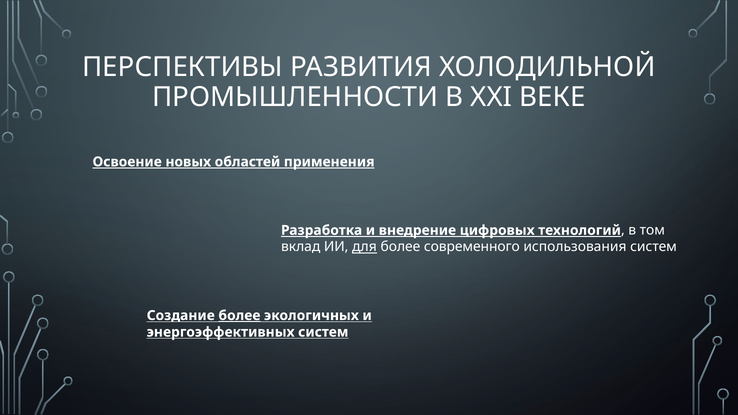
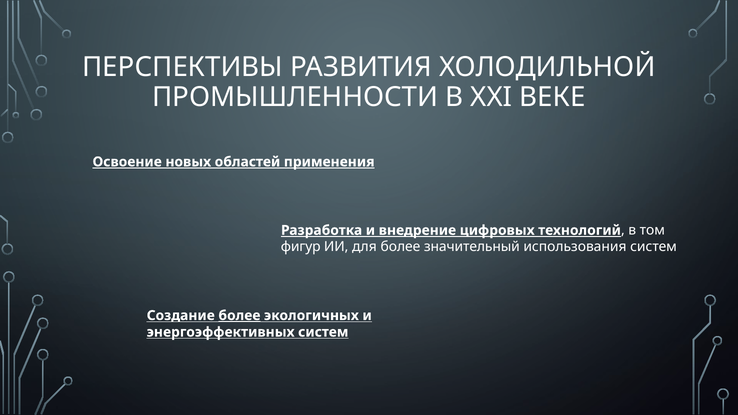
вклад: вклад -> фигур (301, 247)
для underline: present -> none (364, 247)
современного: современного -> значительный (472, 247)
